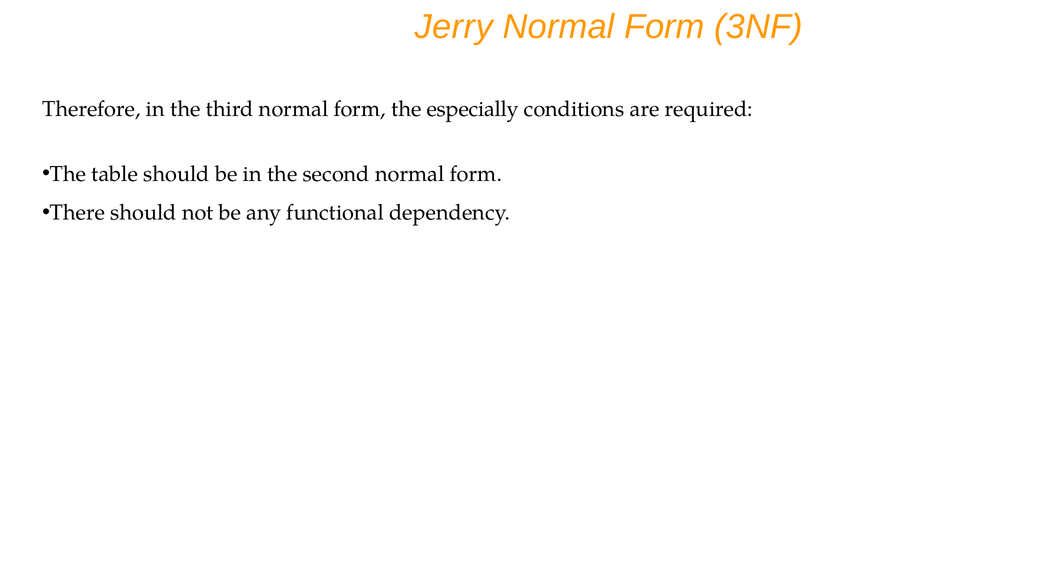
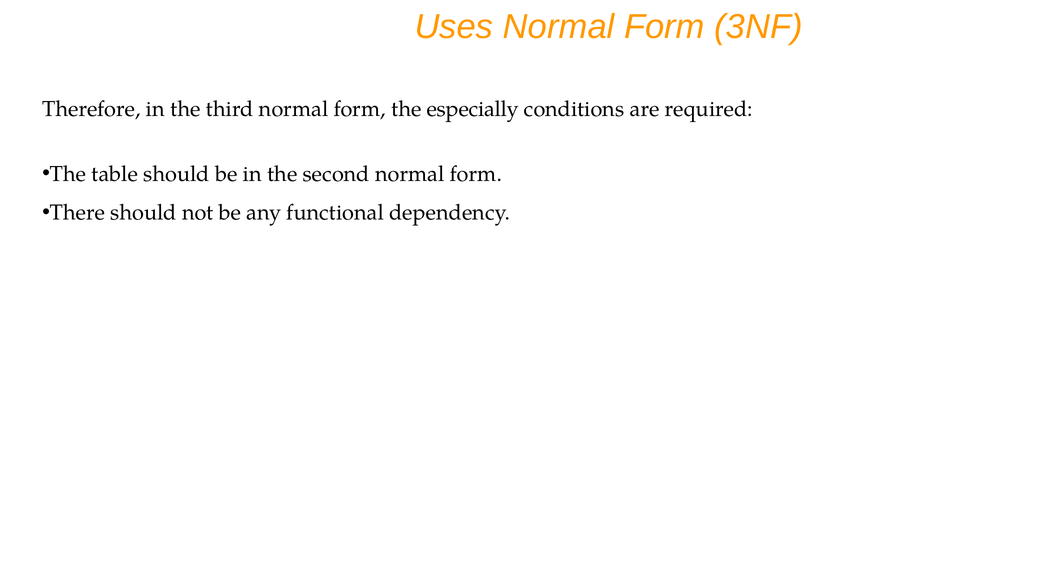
Jerry: Jerry -> Uses (454, 27)
